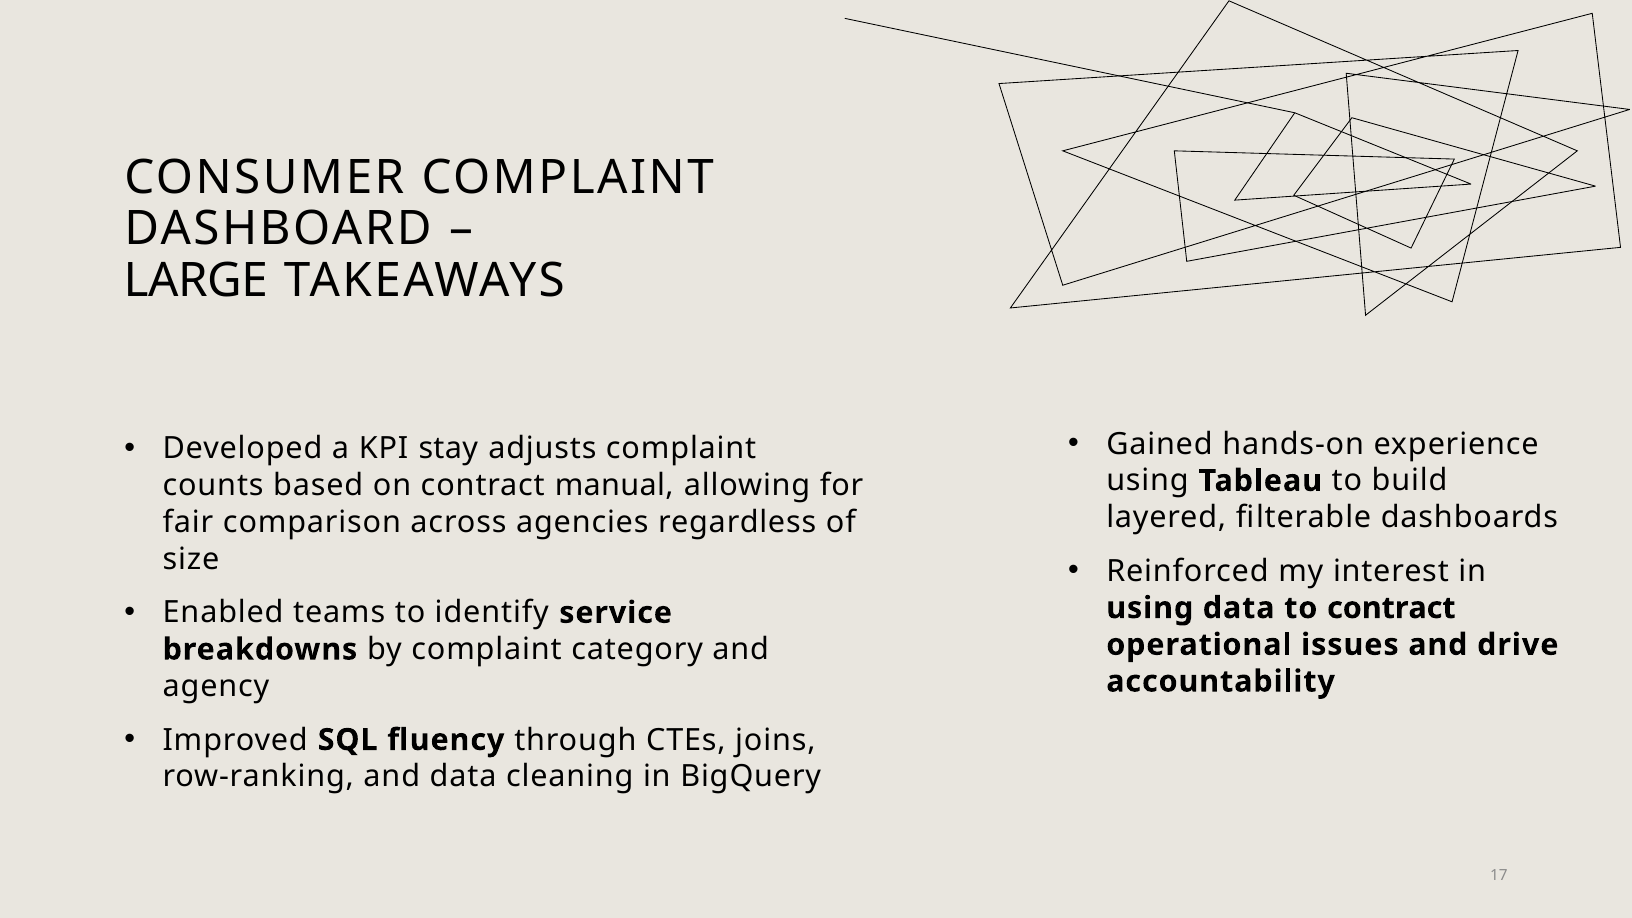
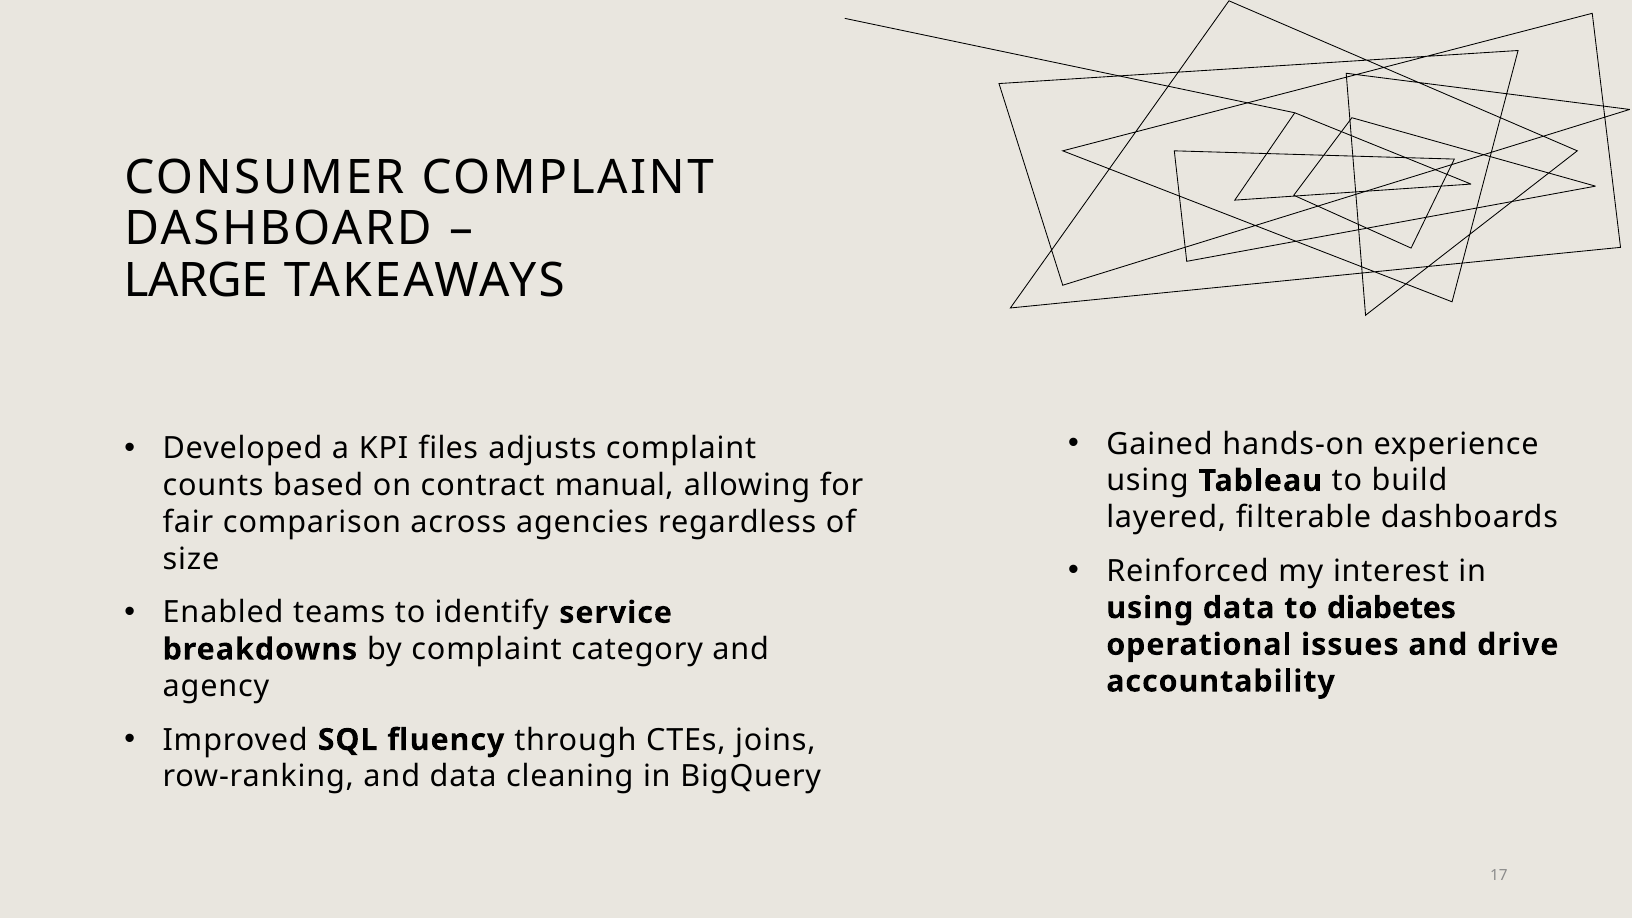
stay: stay -> files (448, 449)
to contract: contract -> diabetes (1391, 608)
